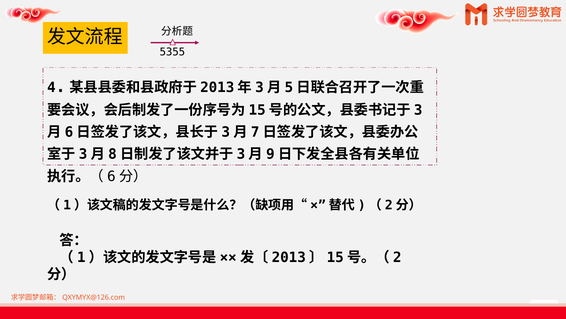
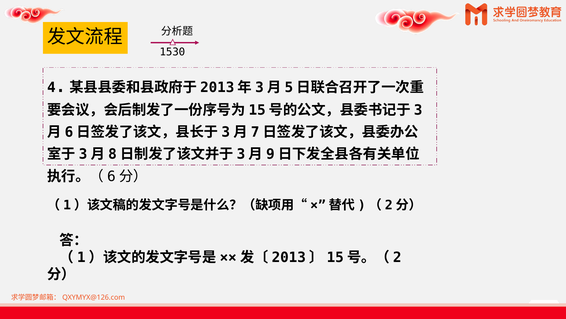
5355: 5355 -> 1530 (172, 52)
